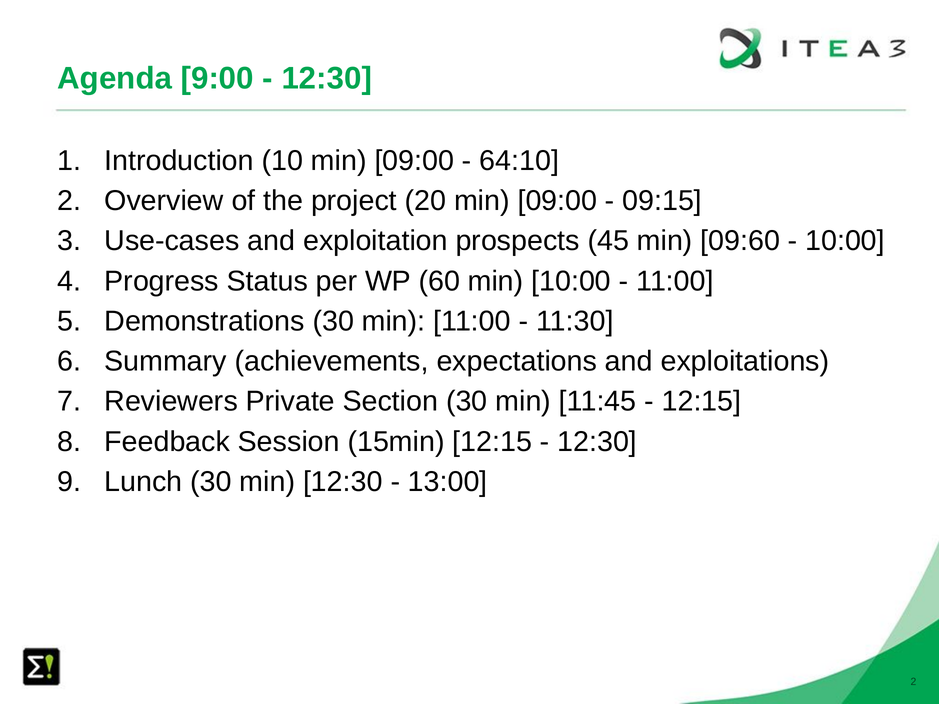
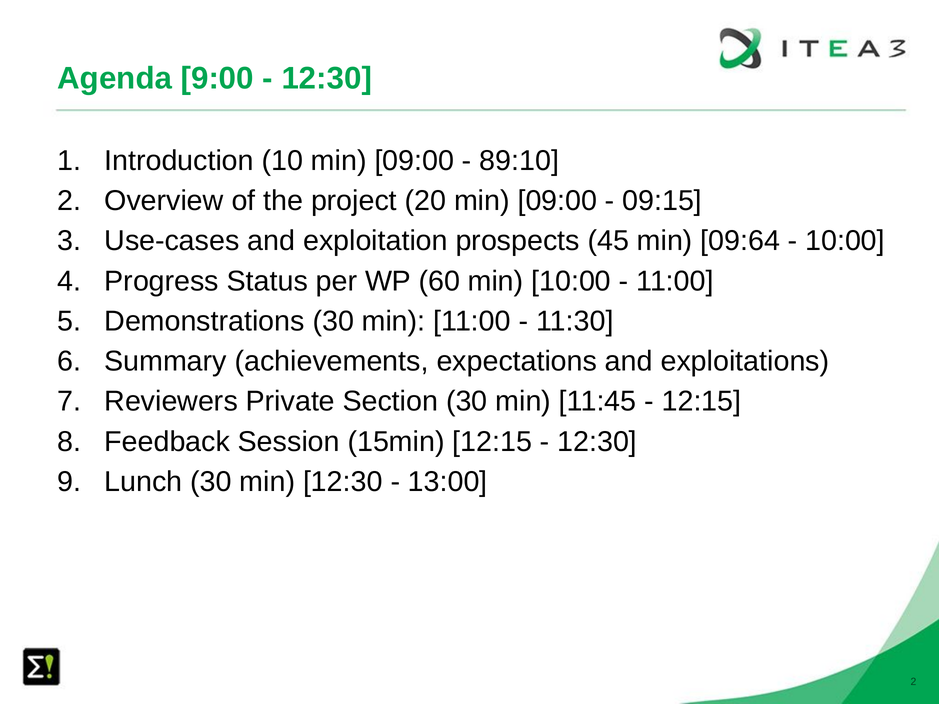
64:10: 64:10 -> 89:10 (519, 161)
09:60: 09:60 -> 09:64 (740, 241)
